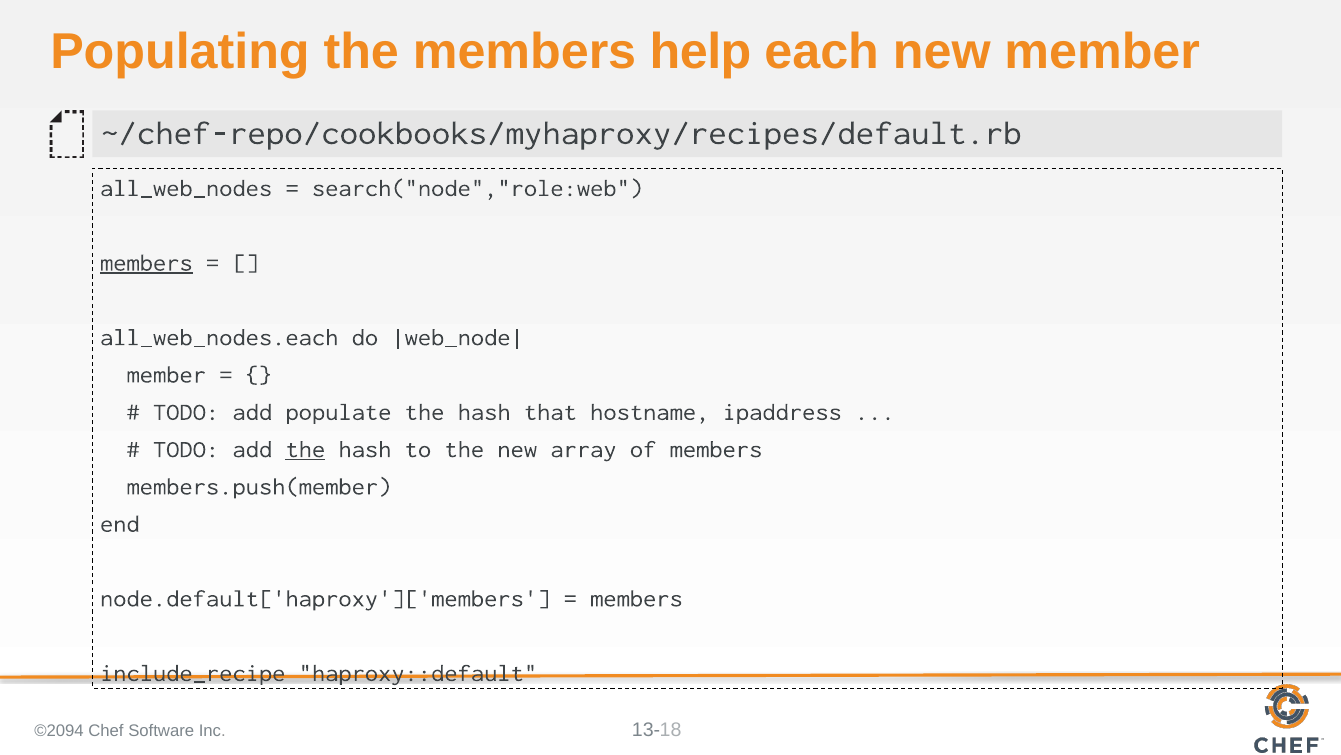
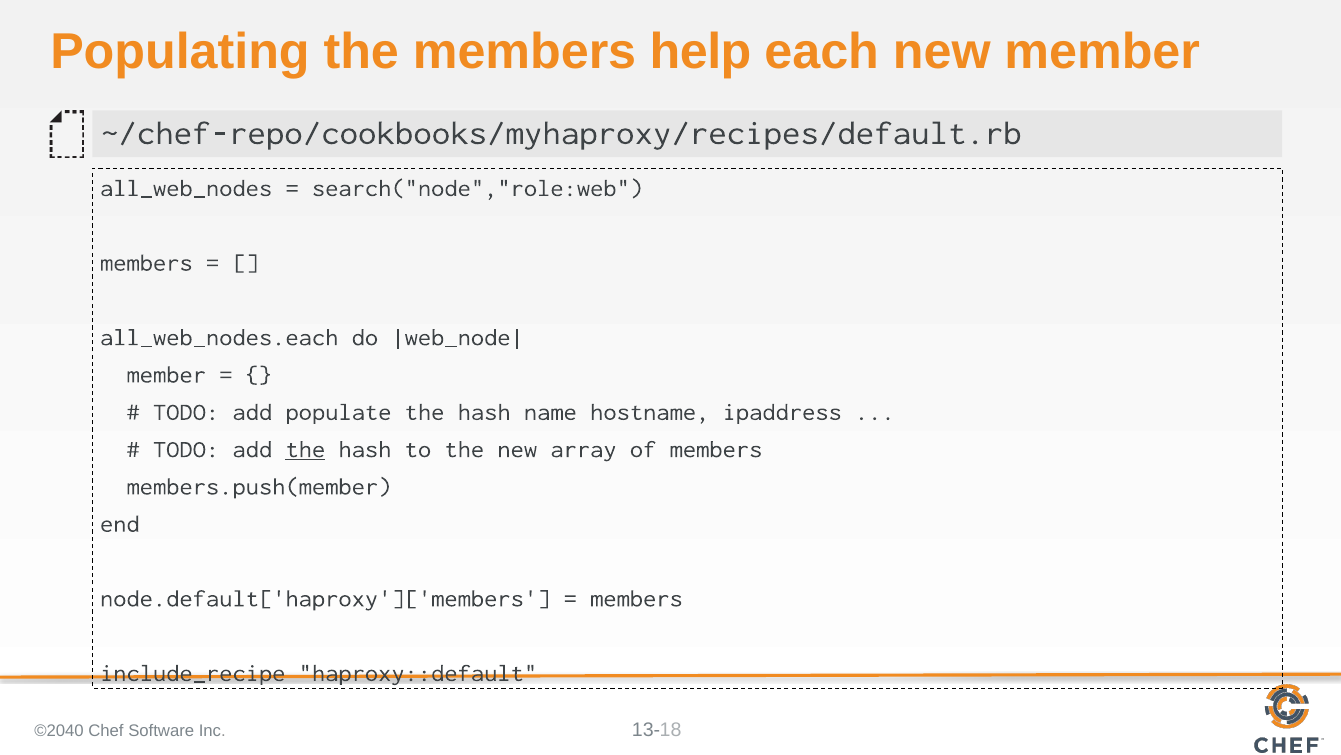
members underline: present -> none (146, 262)
that: that -> name (550, 411)
©2094: ©2094 -> ©2040 (59, 730)
